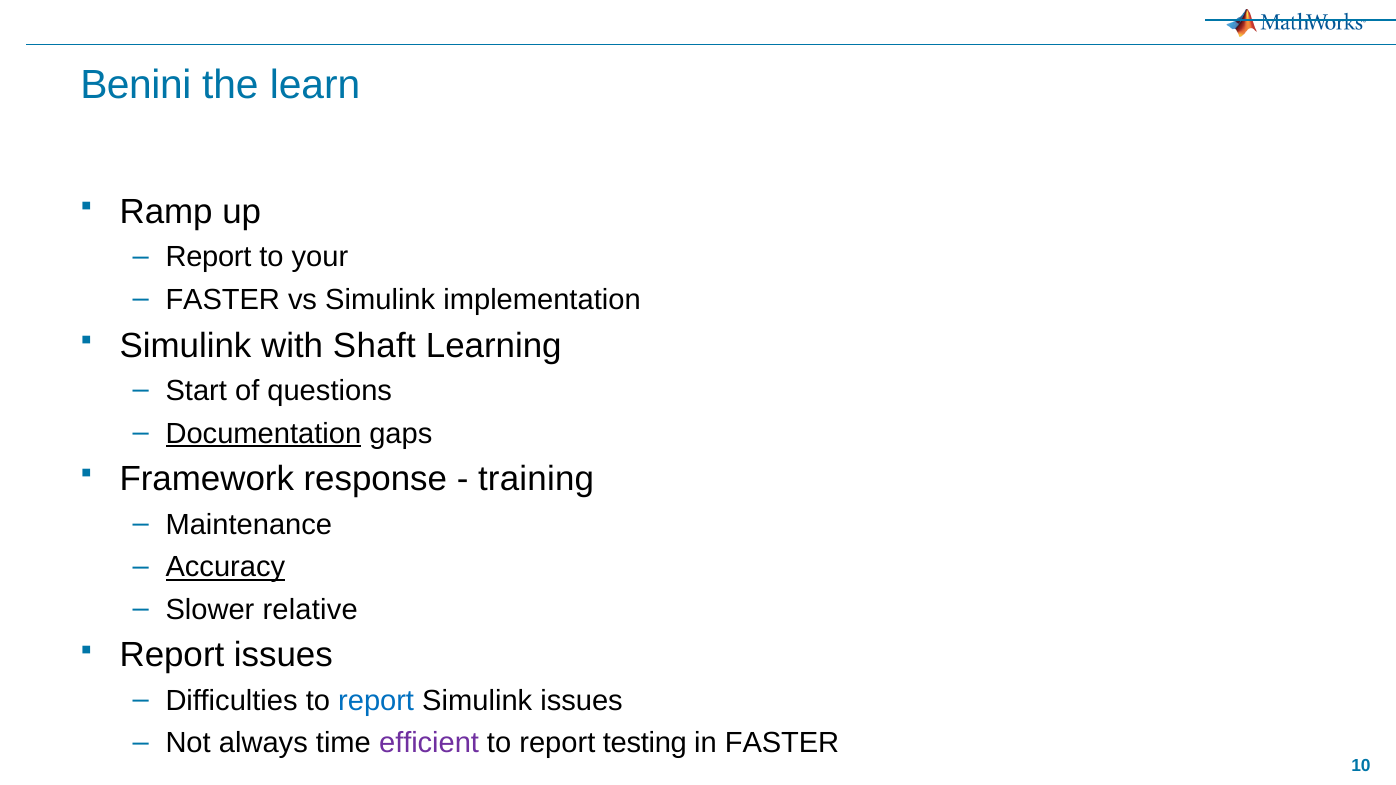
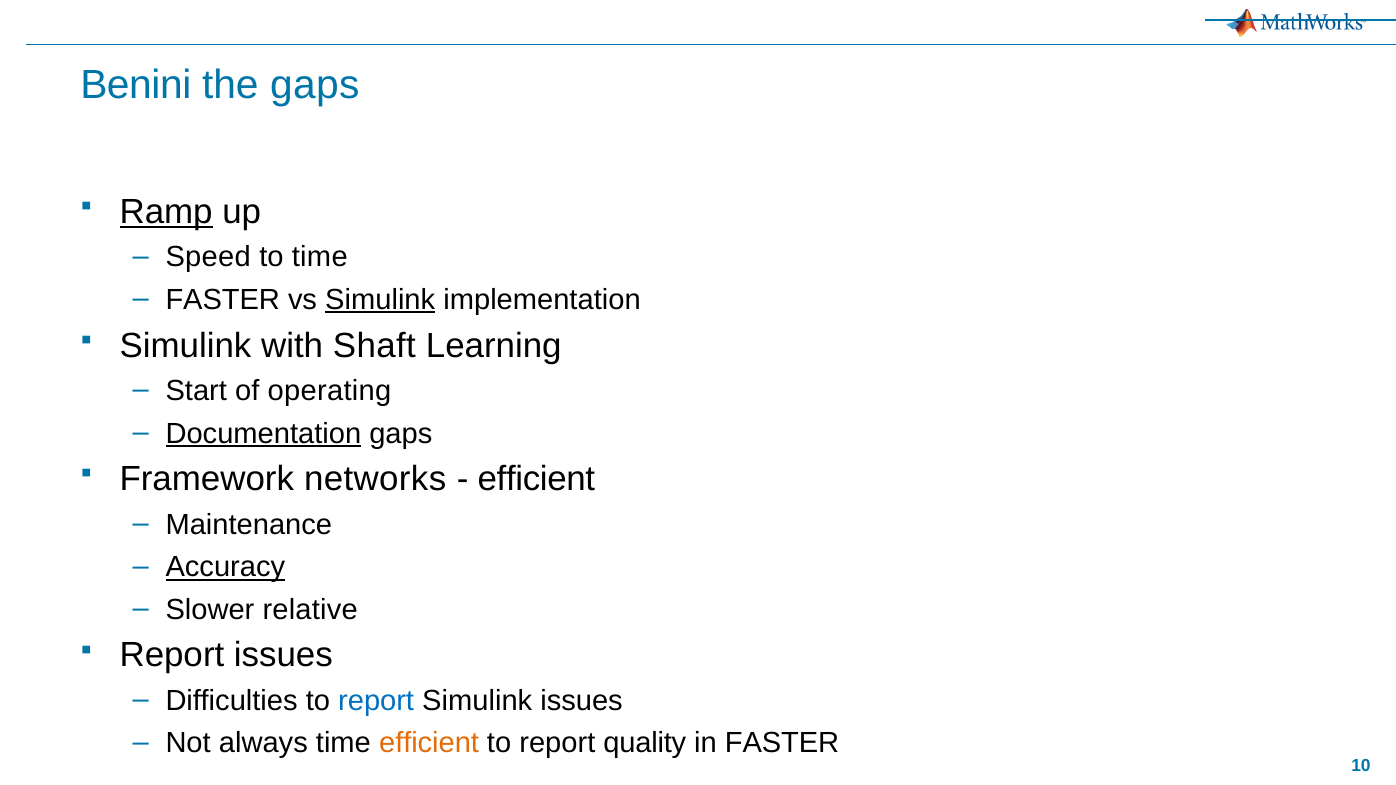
the learn: learn -> gaps (315, 85)
Ramp underline: none -> present (166, 212)
Report: Report -> Speed (208, 257)
to your: your -> time (320, 257)
Simulink underline: none -> present (380, 300)
questions: questions -> operating (330, 391)
response: response -> networks (375, 479)
training: training -> efficient (536, 479)
efficient colour: purple -> orange (429, 744)
testing: testing -> quality (645, 744)
